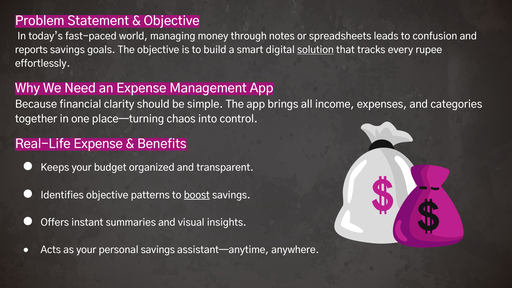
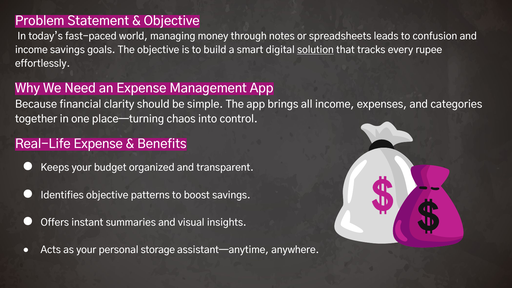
reports: reports -> income (31, 50)
boost underline: present -> none (197, 195)
personal savings: savings -> storage (158, 250)
